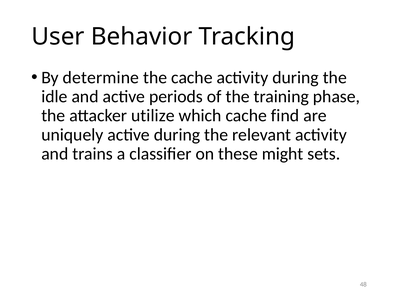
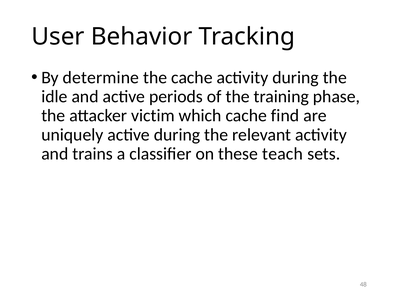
utilize: utilize -> victim (153, 116)
might: might -> teach (283, 154)
